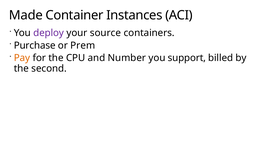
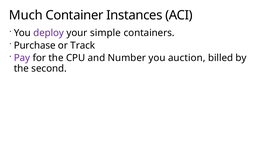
Made: Made -> Much (26, 15)
source: source -> simple (105, 33)
Prem: Prem -> Track (83, 45)
Pay colour: orange -> purple (22, 58)
support: support -> auction (187, 58)
